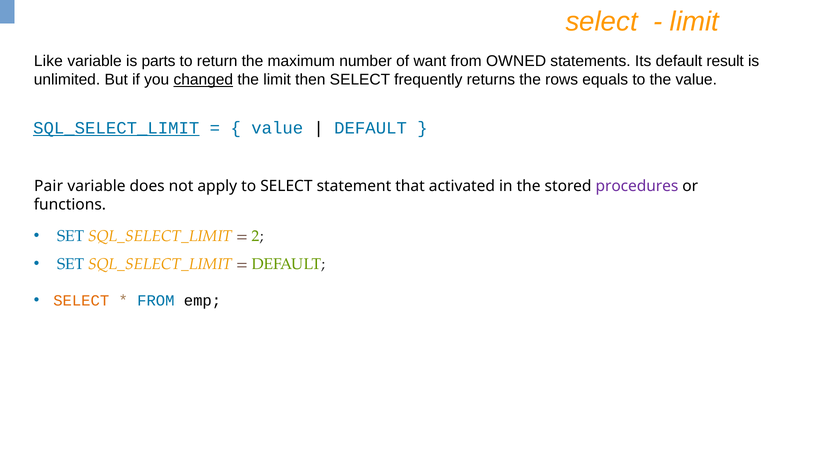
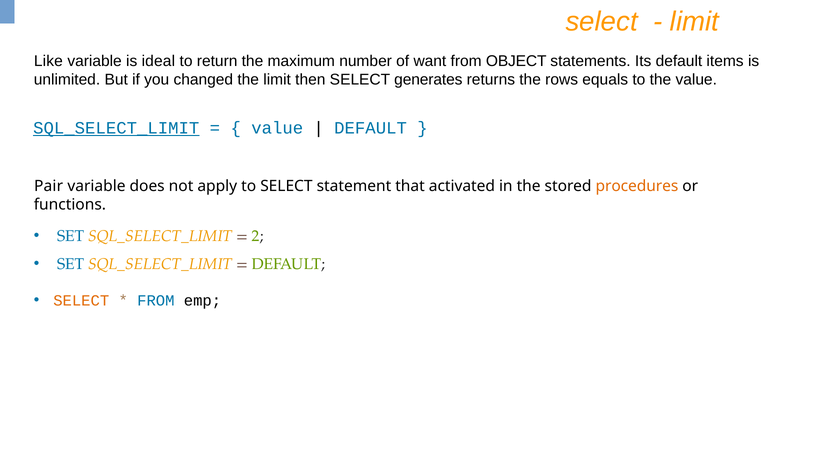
parts: parts -> ideal (158, 61)
OWNED: OWNED -> OBJECT (516, 61)
result: result -> items (725, 61)
changed underline: present -> none (203, 80)
frequently: frequently -> generates (428, 80)
procedures colour: purple -> orange (637, 186)
